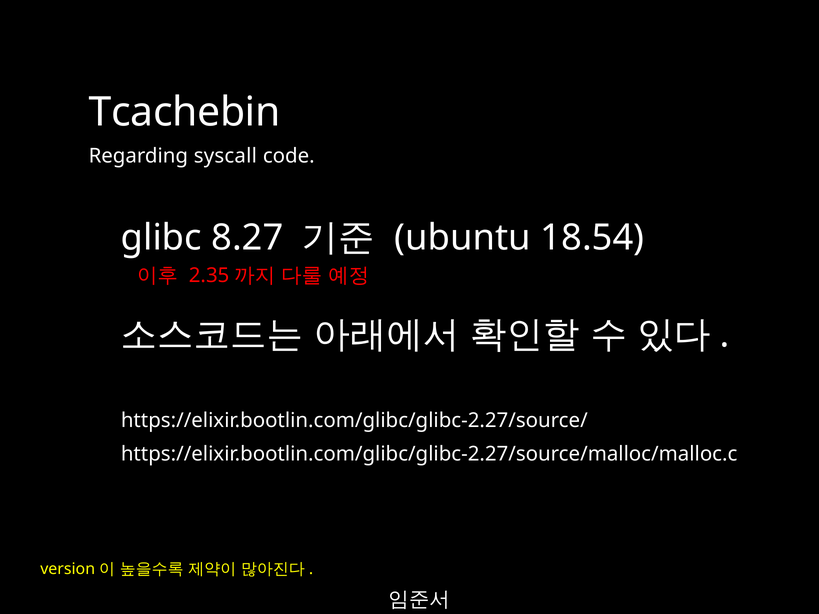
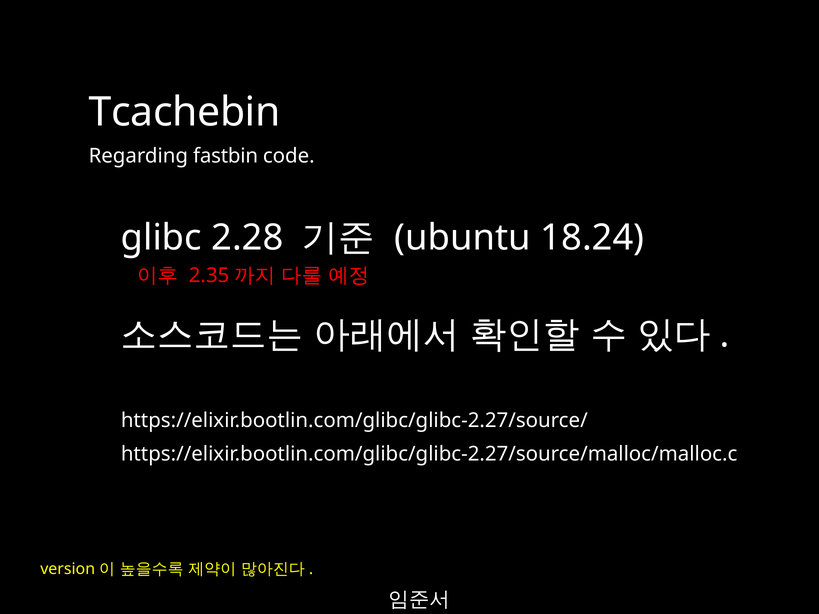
syscall: syscall -> fastbin (226, 156)
8.27: 8.27 -> 2.28 (247, 238)
18.54: 18.54 -> 18.24 (592, 238)
